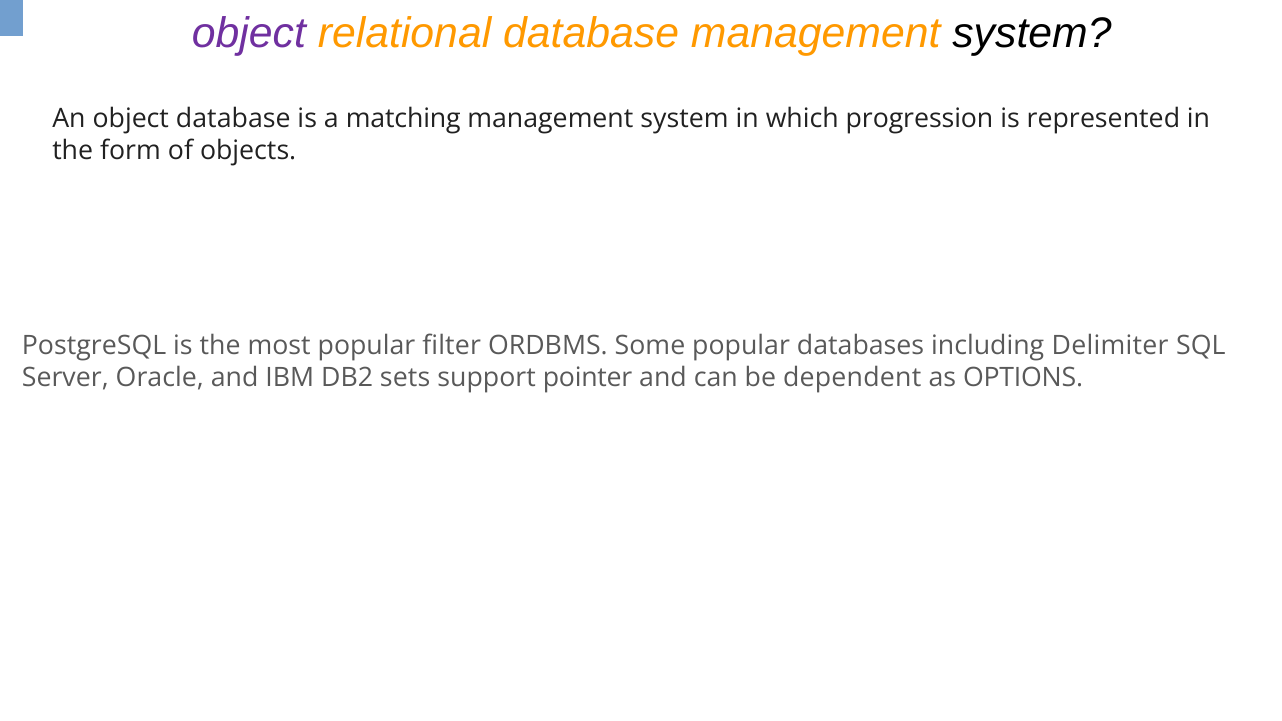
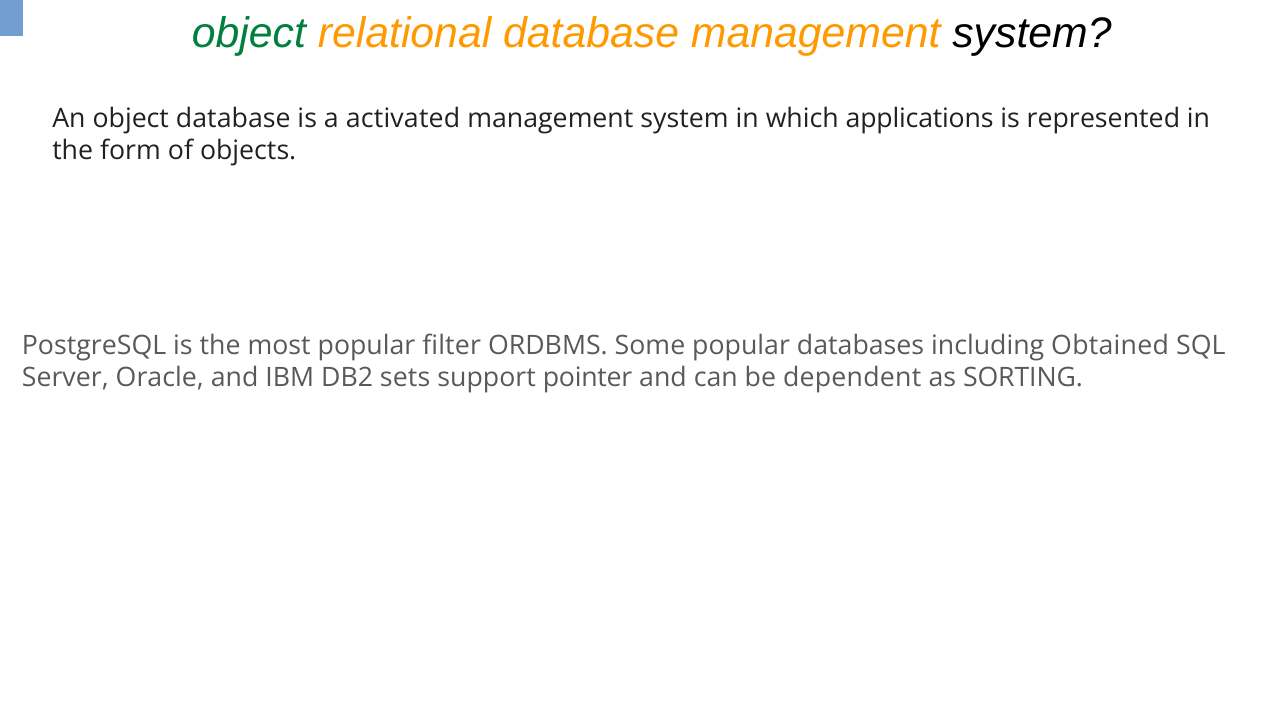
object colour: purple -> green (249, 33)
matching: matching -> activated (403, 119)
progression: progression -> applications (920, 119)
Delimiter: Delimiter -> Obtained (1110, 346)
OPTIONS: OPTIONS -> SORTING (1023, 378)
